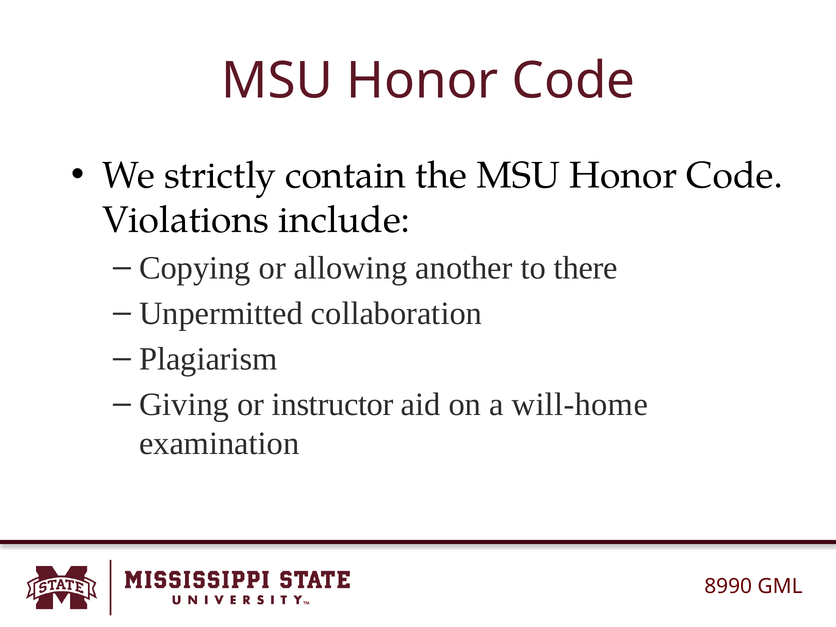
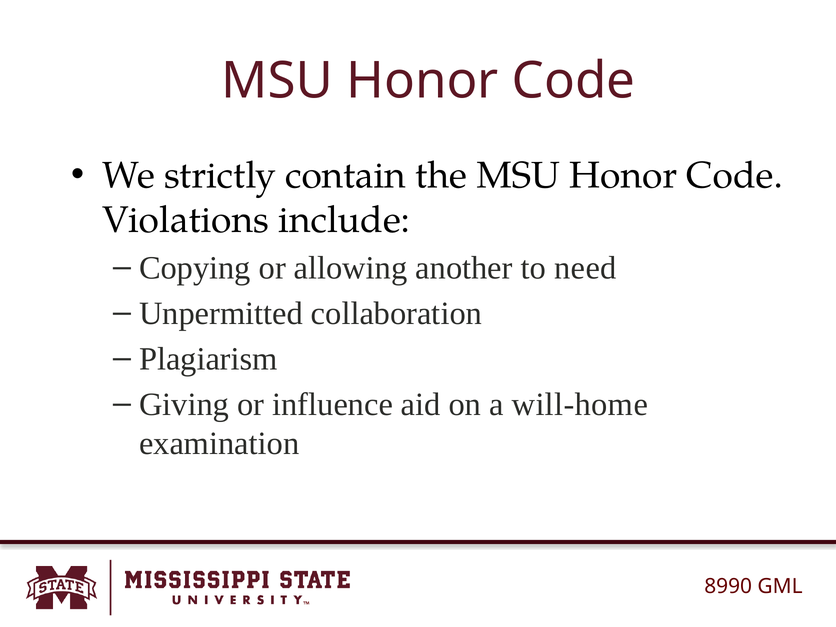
there: there -> need (585, 268)
instructor: instructor -> influence (333, 404)
